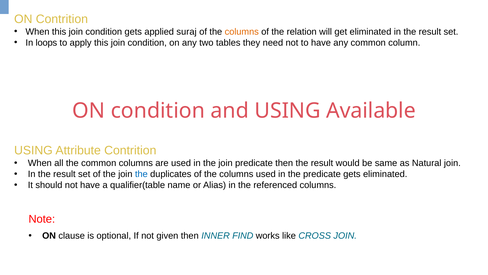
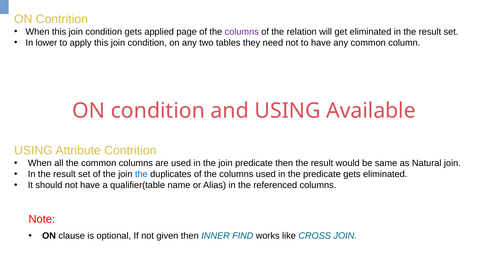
suraj: suraj -> page (187, 32)
columns colour: orange -> purple (242, 32)
loops: loops -> lower (46, 43)
